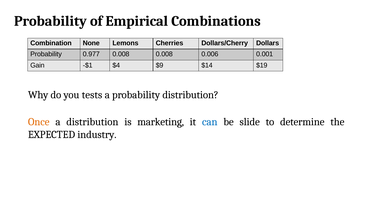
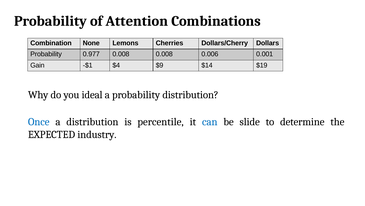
Empirical: Empirical -> Attention (137, 21)
tests: tests -> ideal (92, 94)
Once colour: orange -> blue (39, 121)
marketing: marketing -> percentile (161, 121)
